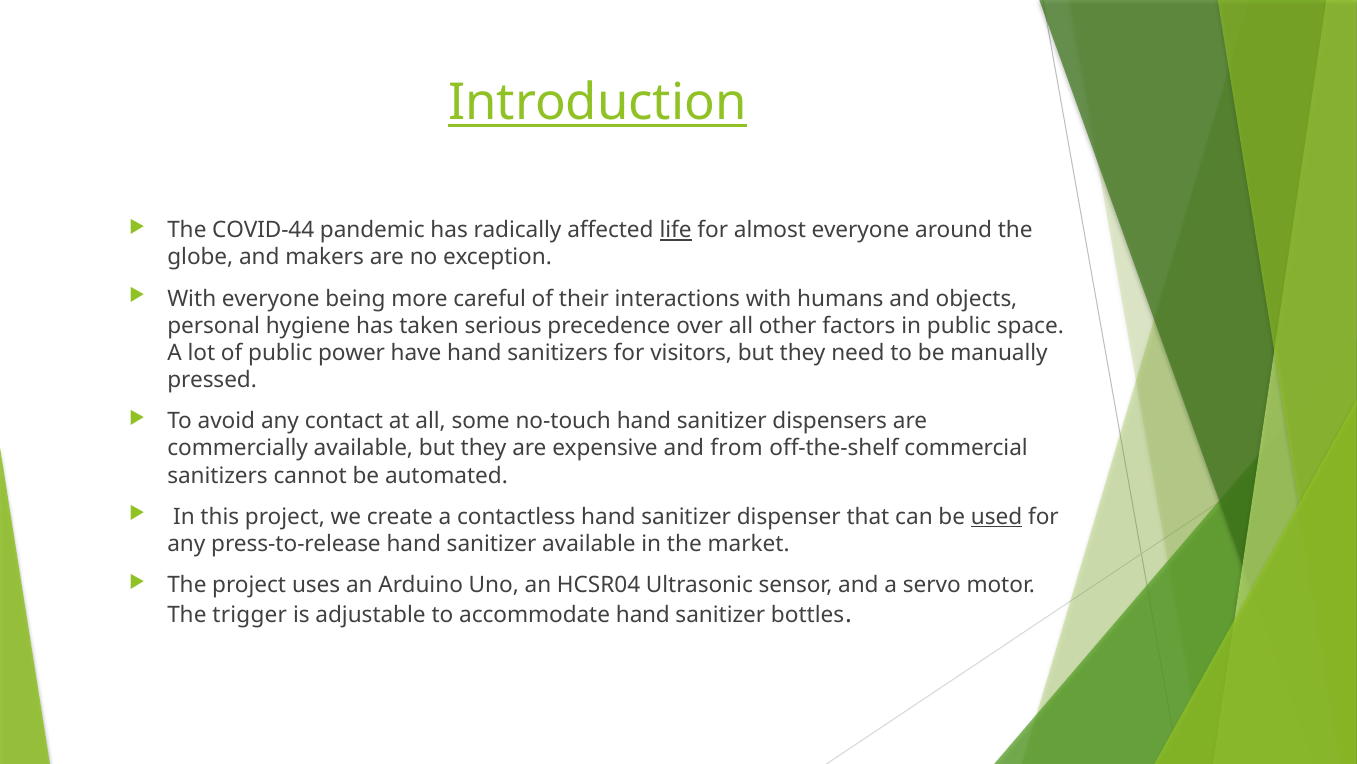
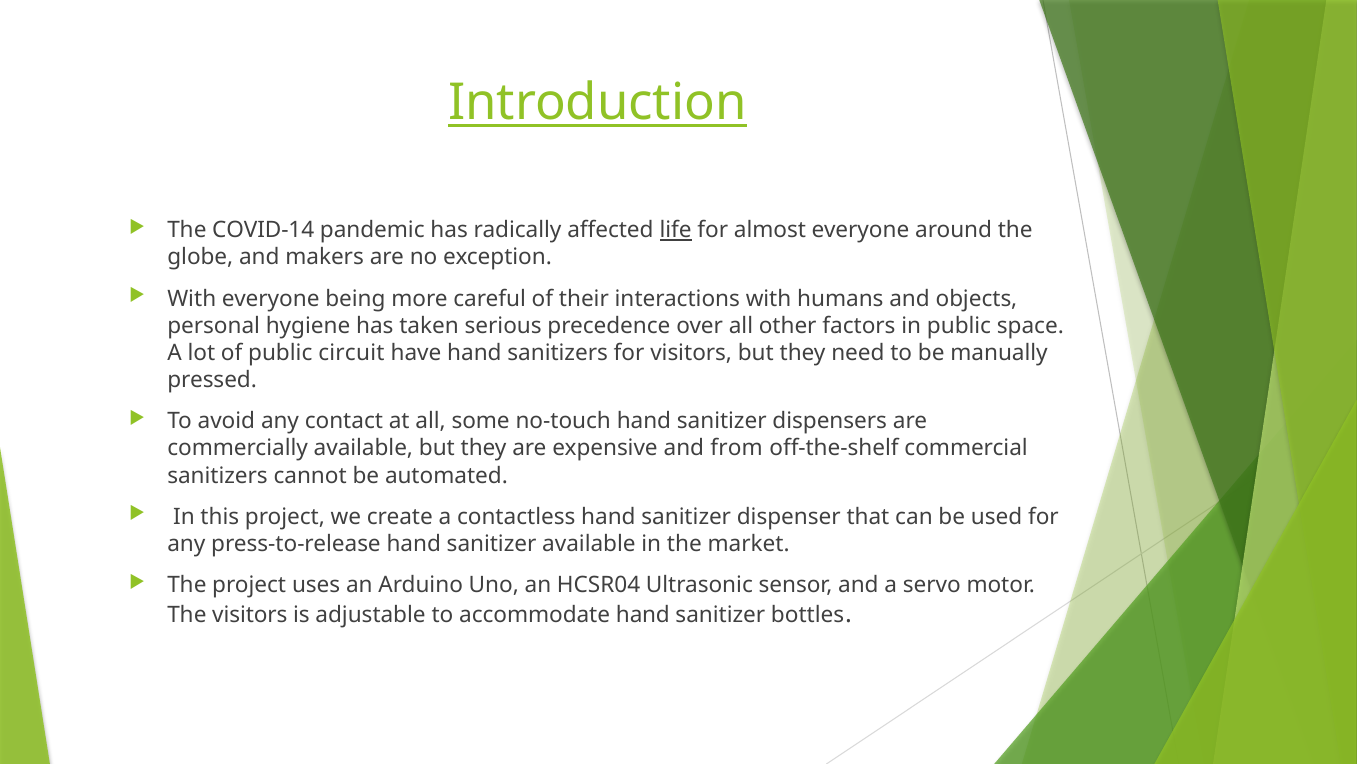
COVID-44: COVID-44 -> COVID-14 (263, 230)
power: power -> circuit (351, 353)
used underline: present -> none (997, 516)
The trigger: trigger -> visitors (250, 615)
